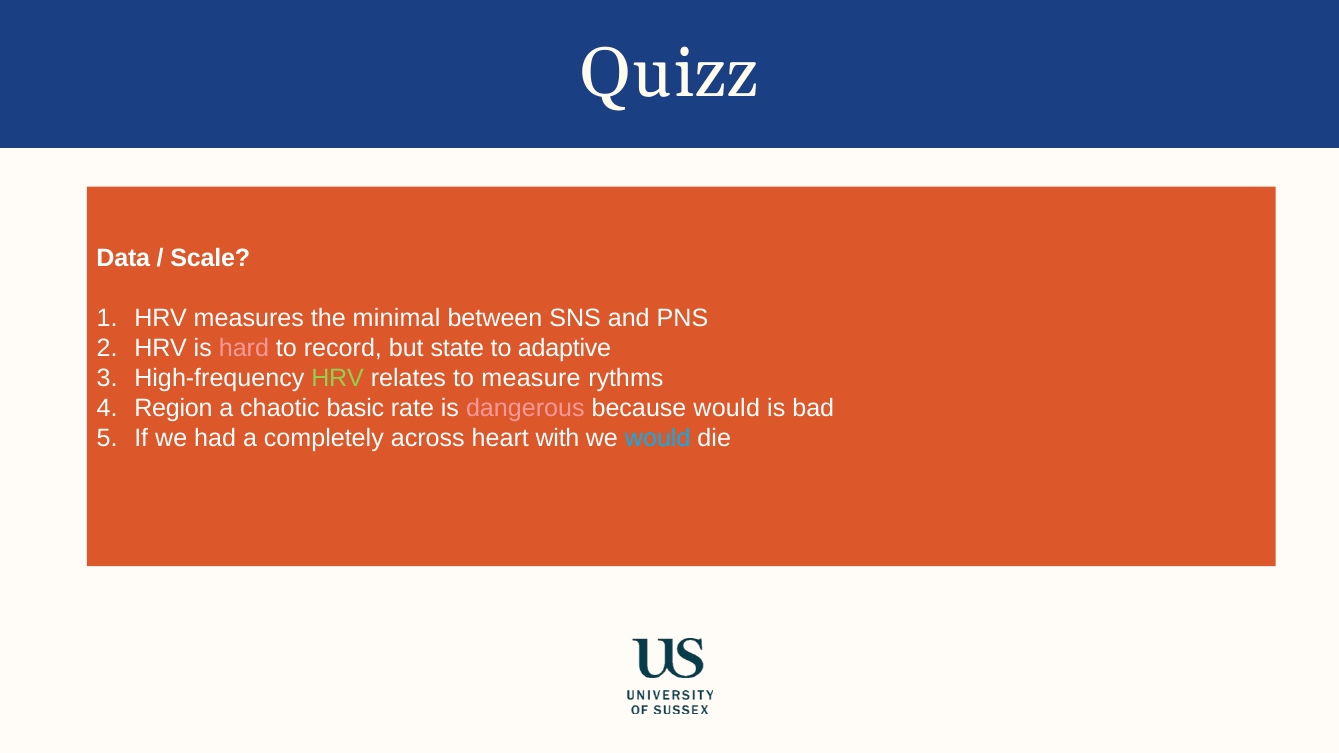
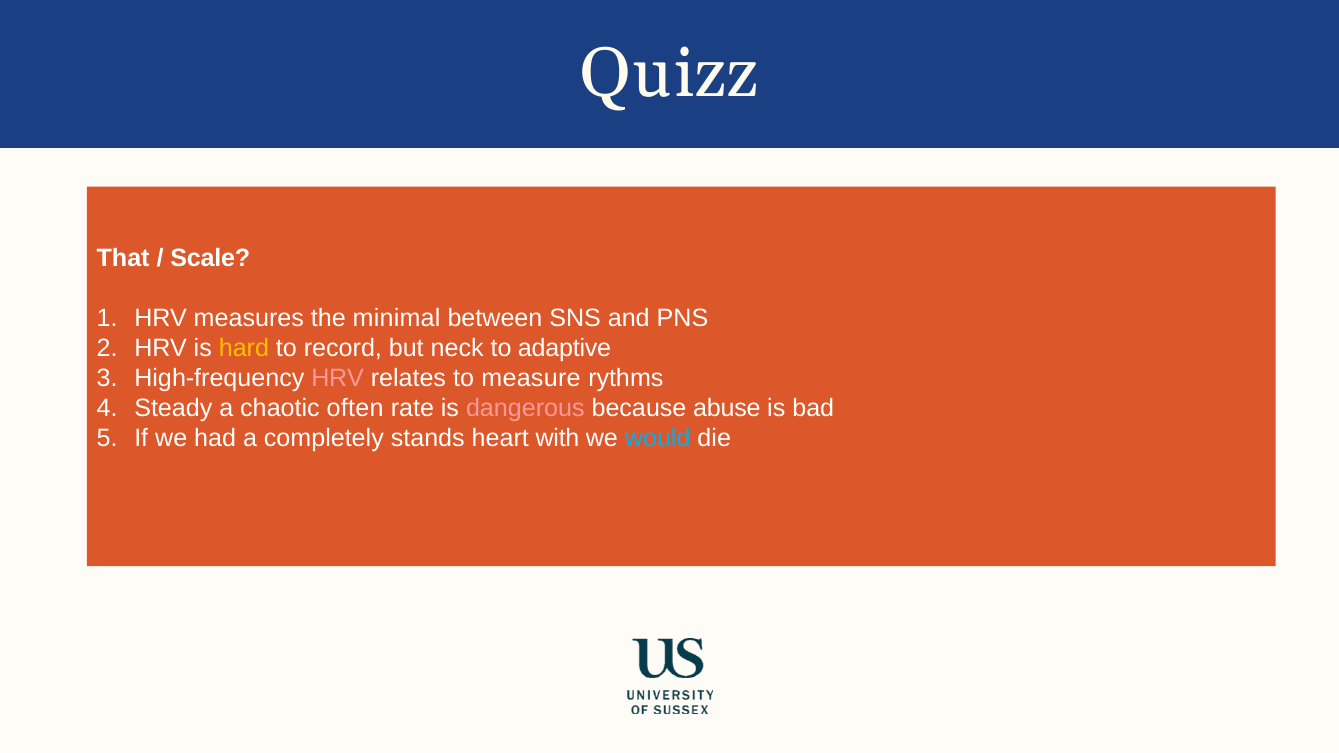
Data: Data -> That (123, 258)
hard colour: pink -> yellow (244, 348)
state: state -> neck (457, 348)
HRV colour: light green -> pink (338, 378)
Region: Region -> Steady (173, 408)
basic: basic -> often (355, 408)
because would: would -> abuse (727, 408)
across: across -> stands (428, 439)
